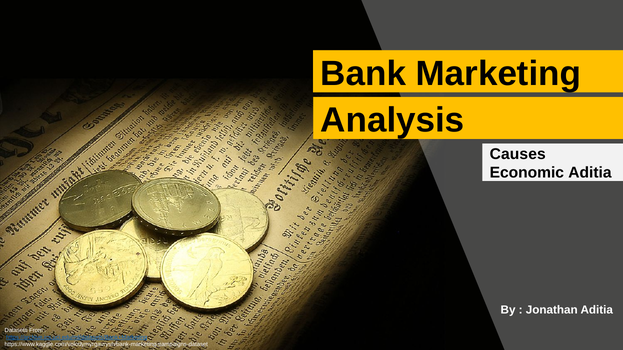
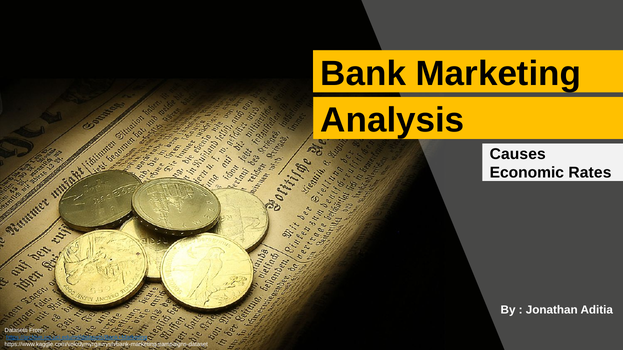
Economic Aditia: Aditia -> Rates (590, 173)
